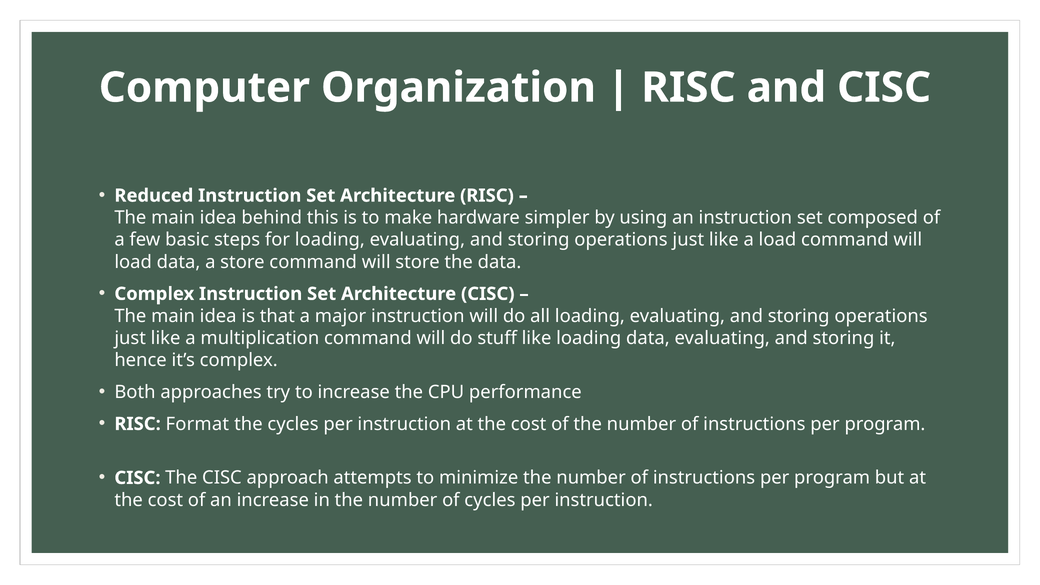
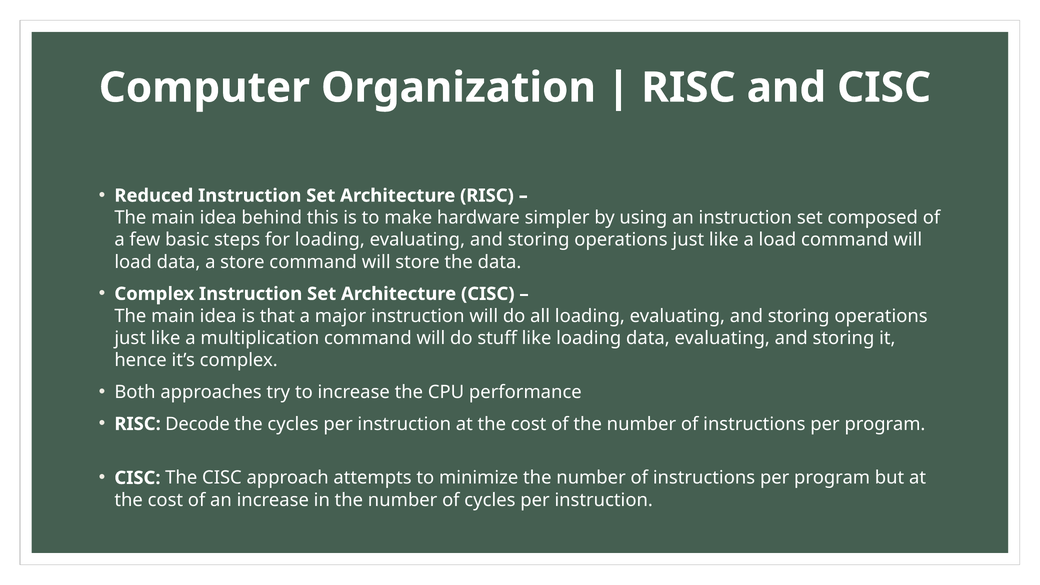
Format: Format -> Decode (198, 424)
